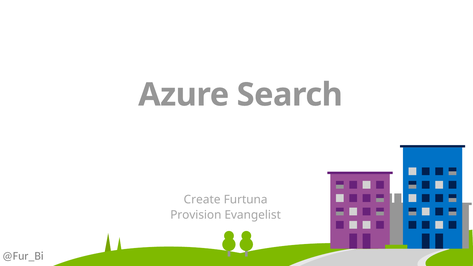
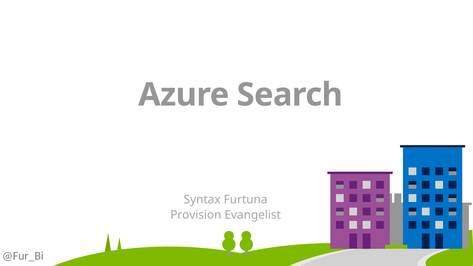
Create: Create -> Syntax (202, 200)
